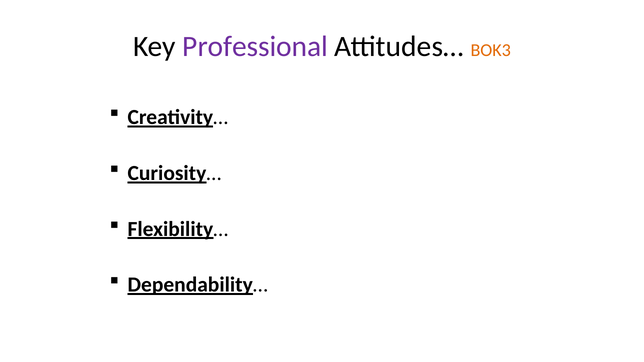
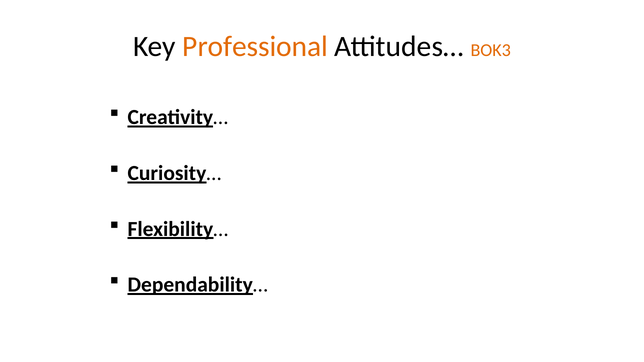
Professional colour: purple -> orange (255, 47)
